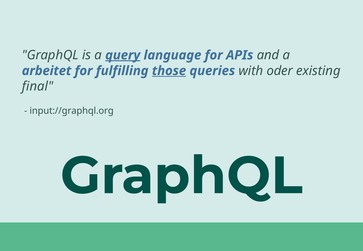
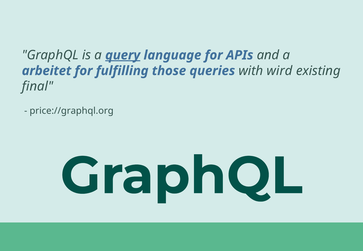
those underline: present -> none (169, 71)
oder: oder -> wird (280, 71)
input://graphql.org: input://graphql.org -> price://graphql.org (72, 111)
